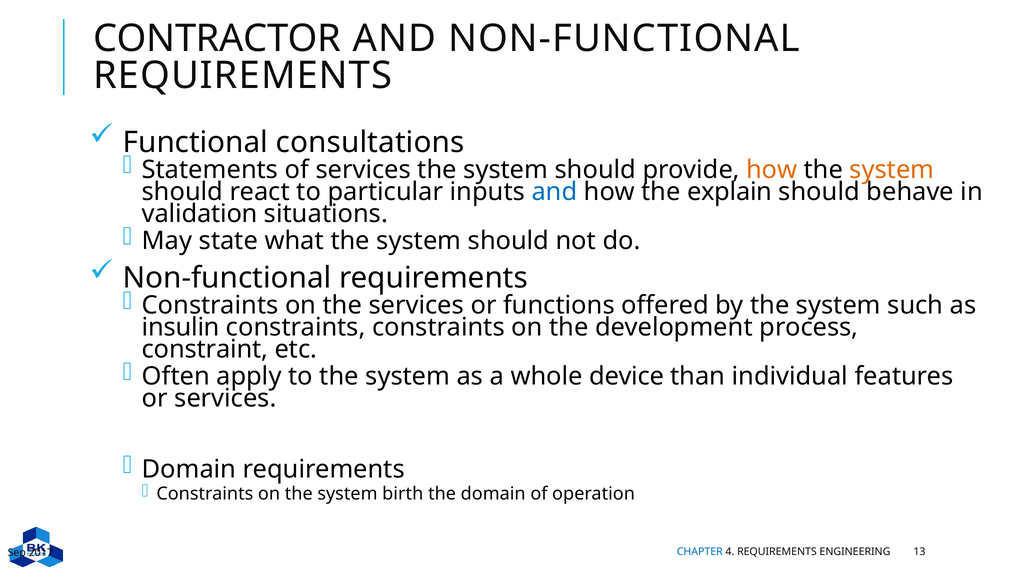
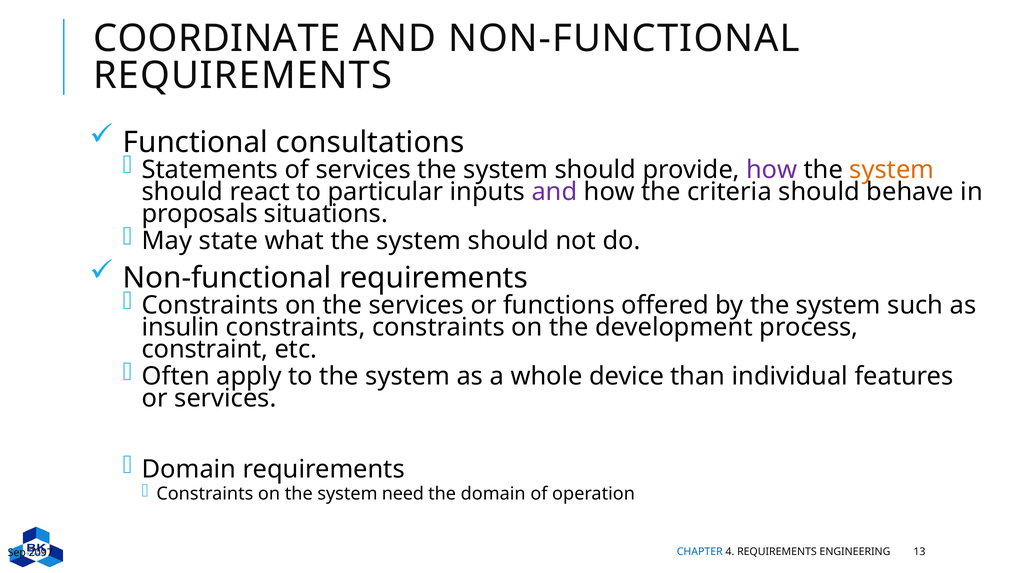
CONTRACTOR: CONTRACTOR -> COORDINATE (217, 39)
how colour: orange -> purple (772, 170)
and colour: blue -> purple (554, 192)
explain: explain -> criteria (729, 192)
validation: validation -> proposals (200, 214)
birth: birth -> need (403, 494)
2017: 2017 -> 2097 (41, 553)
